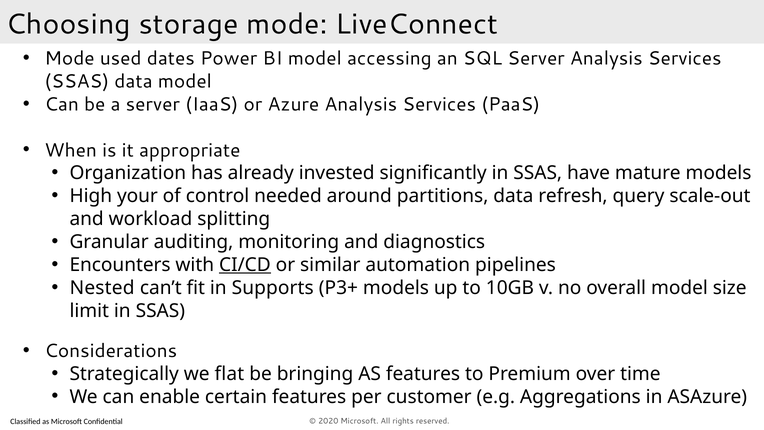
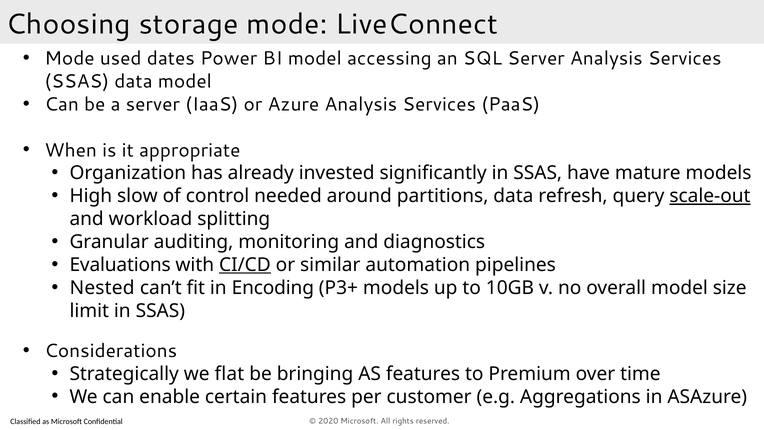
your: your -> slow (137, 196)
scale-out underline: none -> present (710, 196)
Encounters: Encounters -> Evaluations (120, 265)
Supports: Supports -> Encoding (273, 288)
